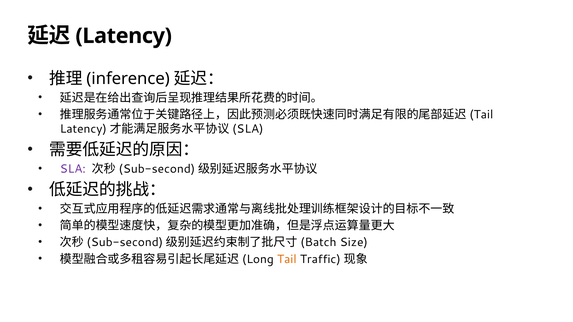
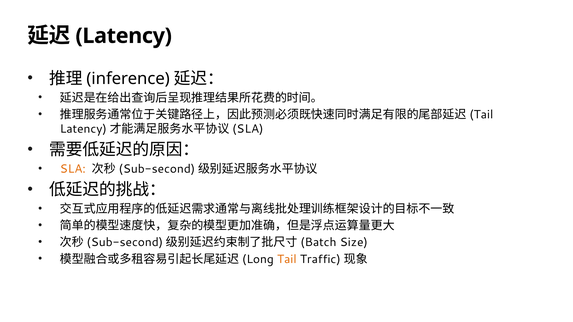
SLA colour: purple -> orange (73, 169)
